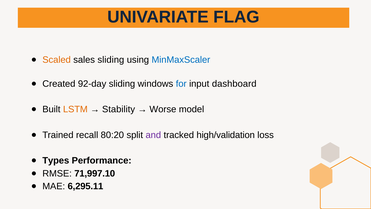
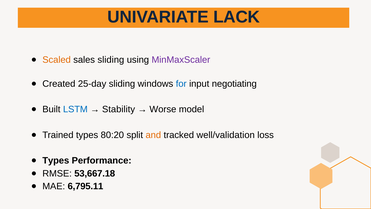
FLAG: FLAG -> LACK (237, 17)
MinMaxScaler colour: blue -> purple (181, 60)
92-day: 92-day -> 25-day (92, 84)
dashboard: dashboard -> negotiating (234, 84)
LSTM colour: orange -> blue (75, 109)
Trained recall: recall -> types (87, 135)
and colour: purple -> orange (153, 135)
high/validation: high/validation -> well/validation (226, 135)
71,997.10: 71,997.10 -> 53,667.18 (95, 173)
6,295.11: 6,295.11 -> 6,795.11 (85, 186)
